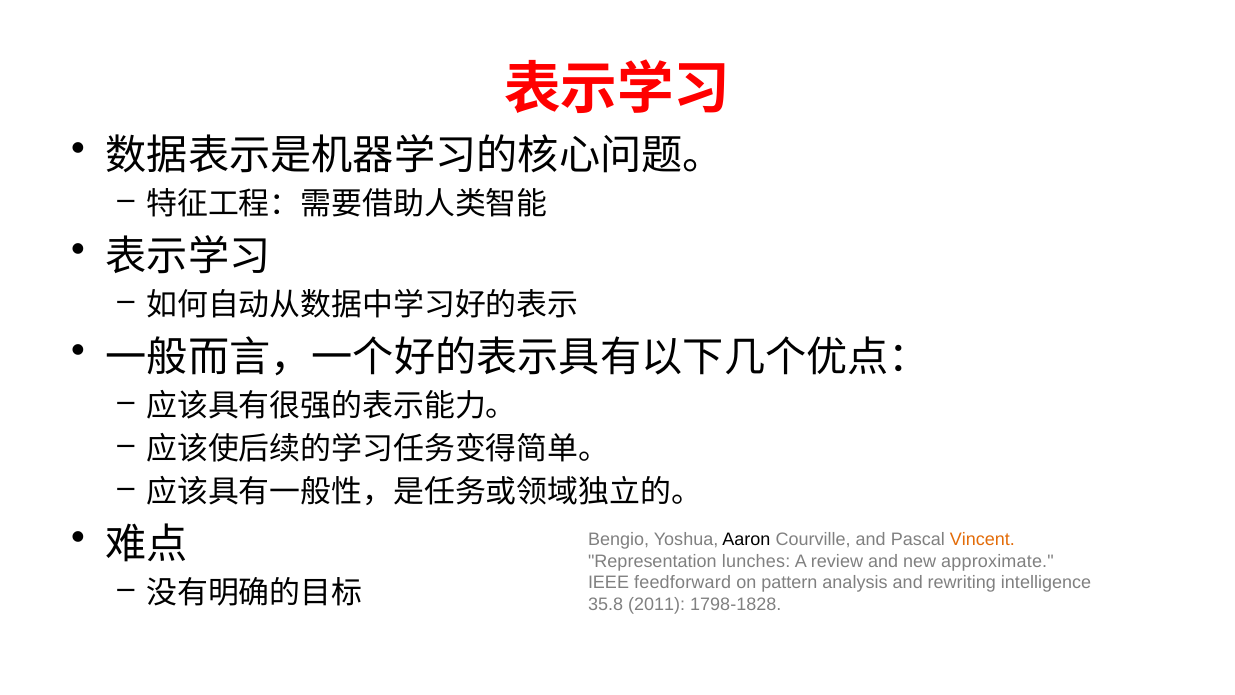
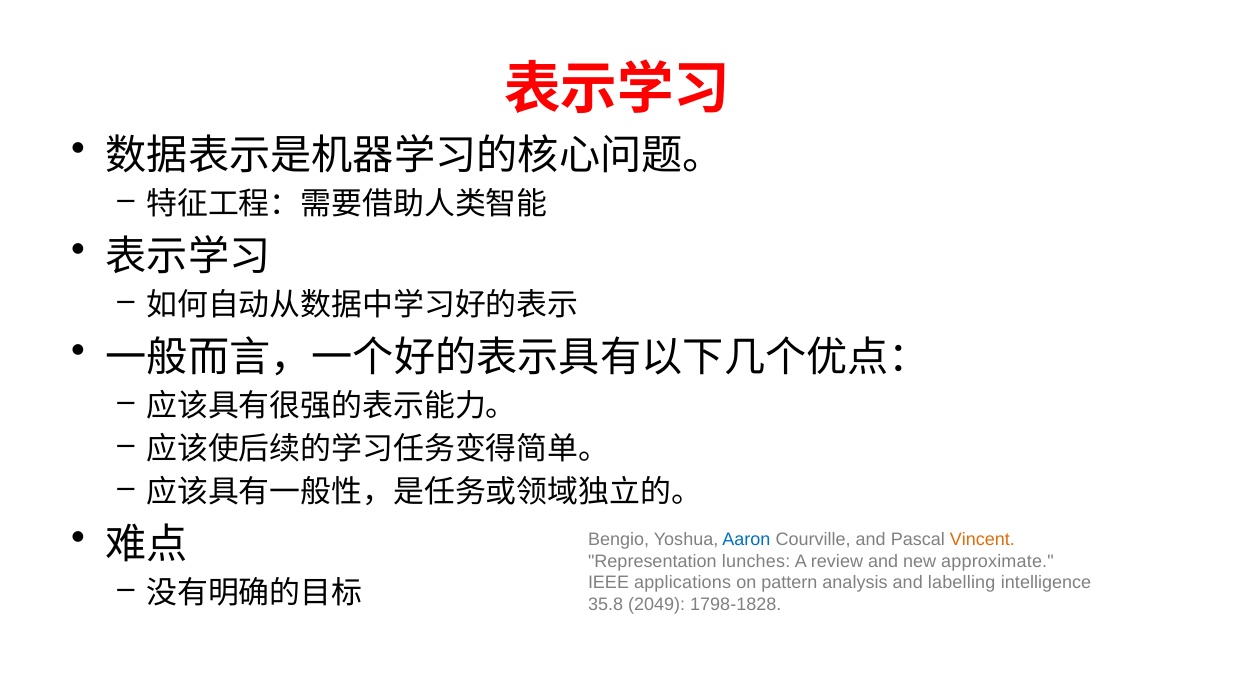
Aaron colour: black -> blue (746, 539)
feedforward: feedforward -> applications (683, 583)
rewriting: rewriting -> labelling (962, 583)
2011: 2011 -> 2049 (657, 604)
